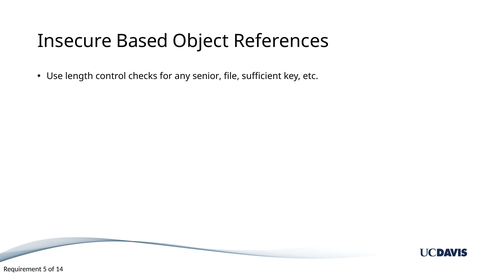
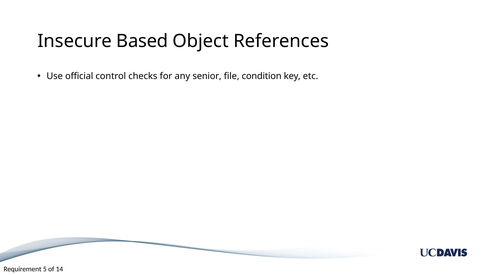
length: length -> official (79, 76)
sufficient: sufficient -> condition (262, 76)
